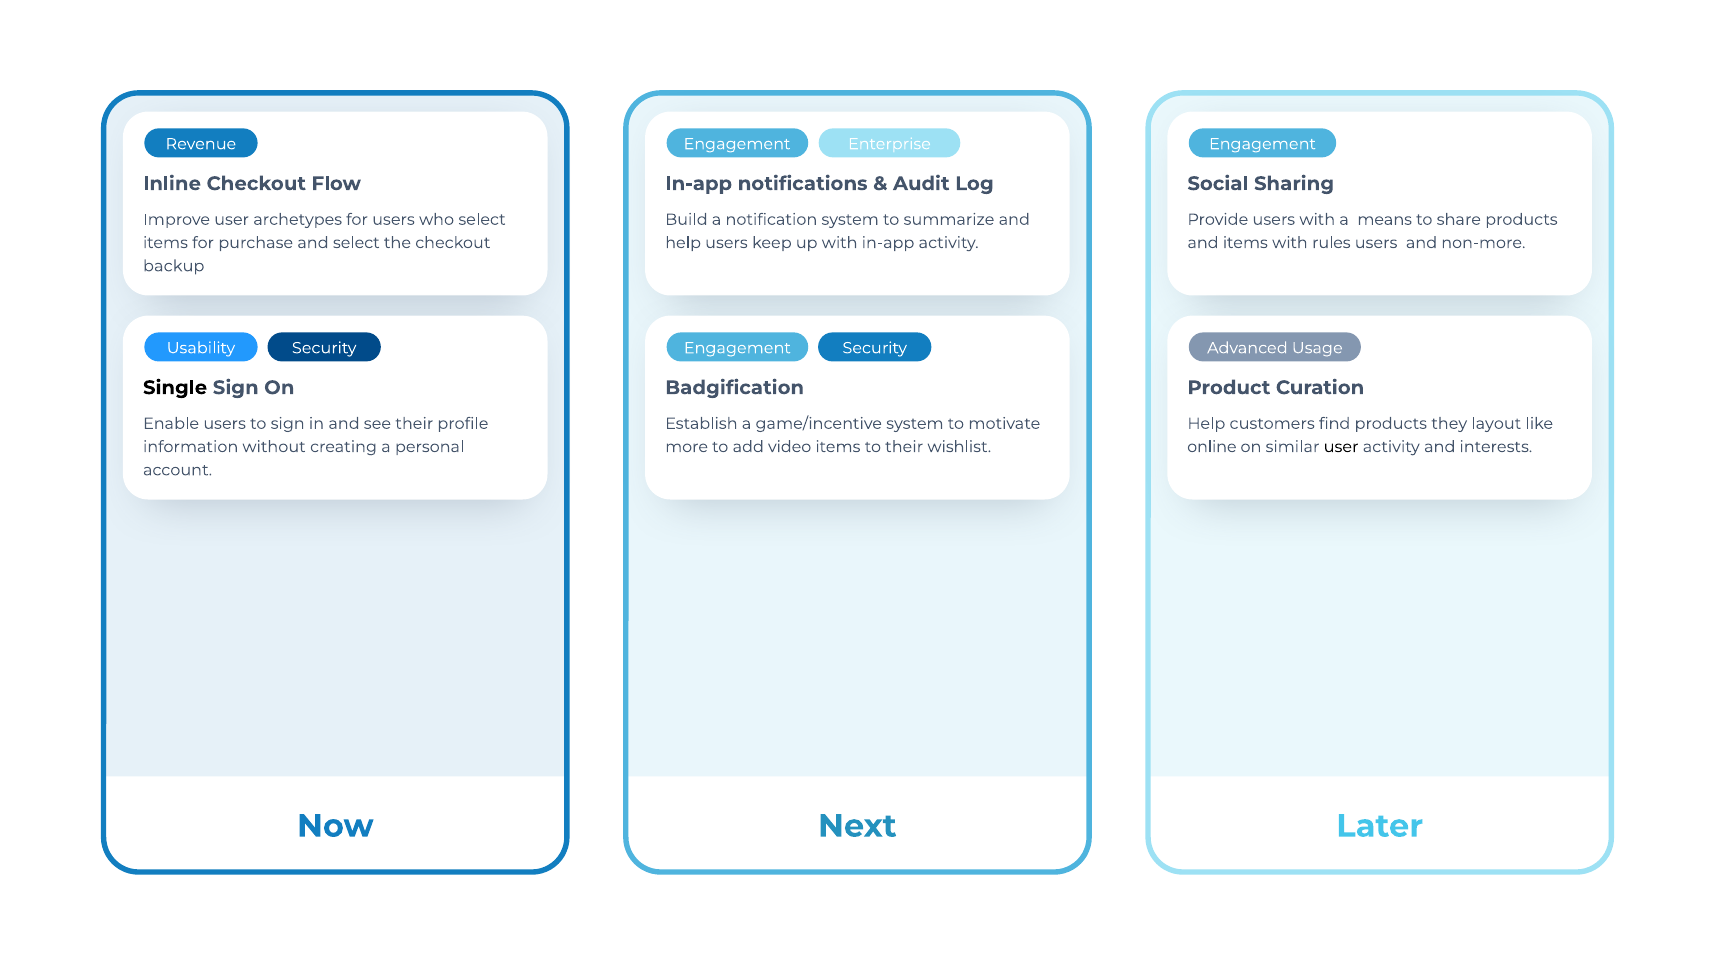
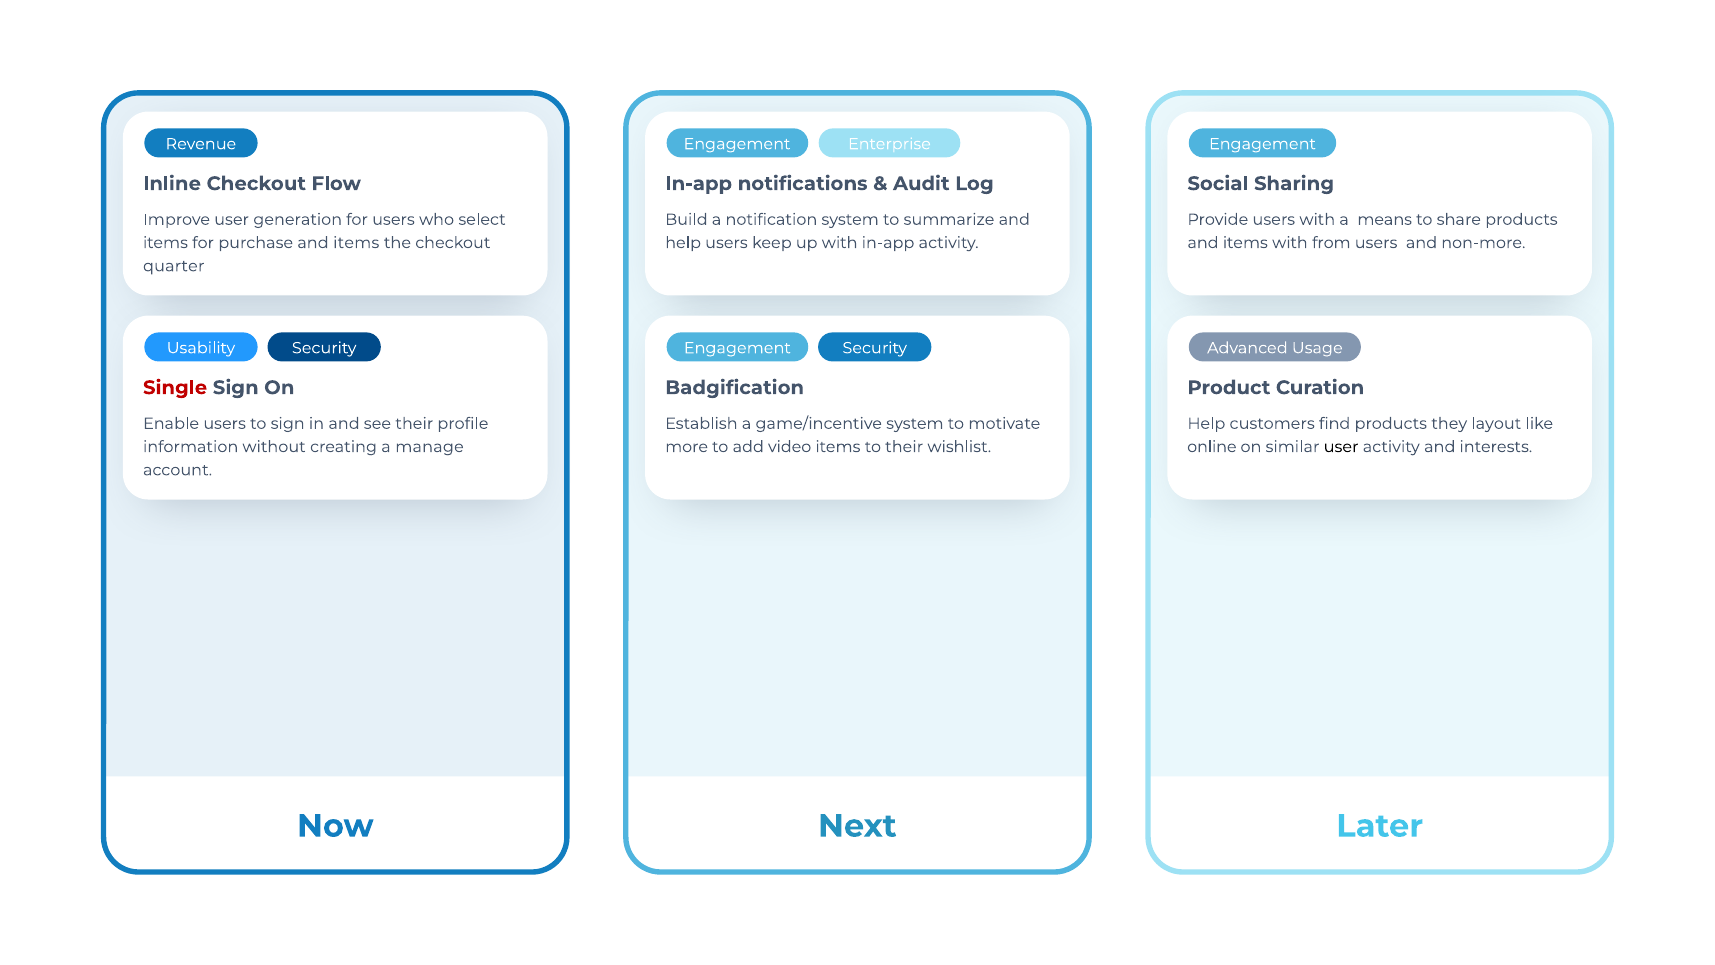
archetypes: archetypes -> generation (298, 219)
purchase and select: select -> items (356, 243)
rules: rules -> from (1331, 243)
backup: backup -> quarter (174, 266)
Single colour: black -> red (175, 388)
personal: personal -> manage (430, 447)
